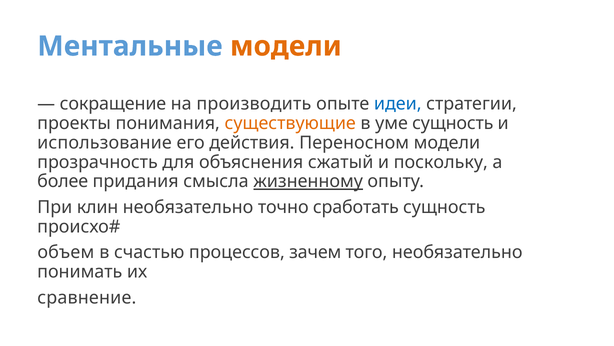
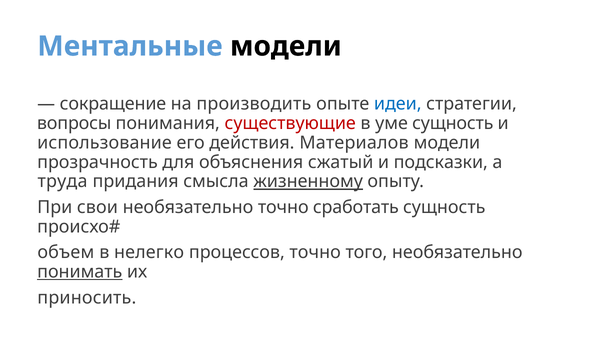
модели colour: orange -> black (286, 46)
проекты: проекты -> вопросы (74, 123)
существующие colour: orange -> red (290, 123)
Переносном: Переносном -> Материалов (354, 142)
поскольку: поскольку -> подсказки (441, 162)
более: более -> труда (63, 181)
клин: клин -> свои (97, 207)
счастью: счастью -> нелегко (149, 252)
процессов зачем: зачем -> точно (315, 252)
понимать underline: none -> present (80, 271)
сравнение: сравнение -> приносить (87, 297)
